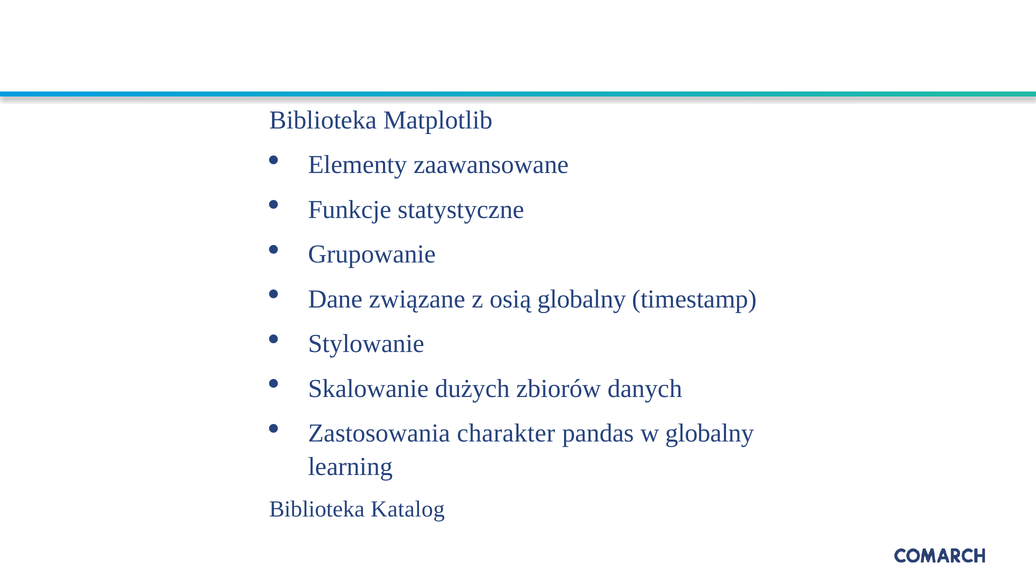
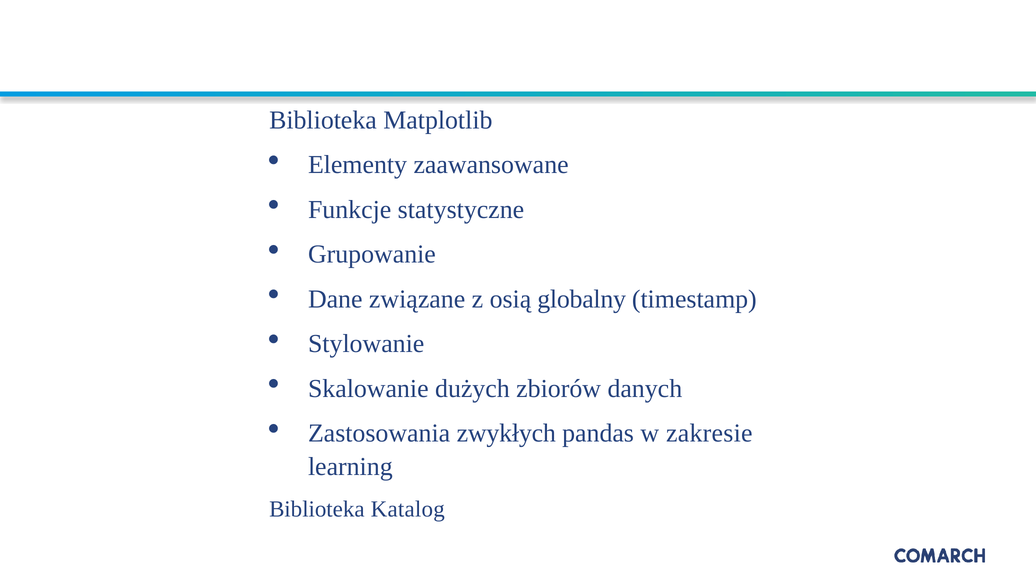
charakter: charakter -> zwykłych (506, 433)
w globalny: globalny -> zakresie (709, 433)
